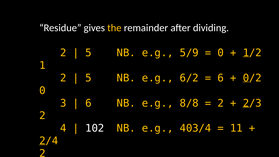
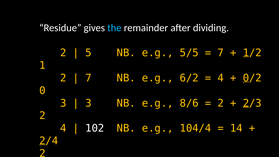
the colour: yellow -> light blue (114, 28)
5/9: 5/9 -> 5/5 (189, 53)
0: 0 -> 7 (221, 53)
5: 5 -> 7 (88, 78)
6: 6 -> 4 (221, 78)
6: 6 -> 3 (88, 103)
8/8: 8/8 -> 8/6 (189, 103)
403/4: 403/4 -> 104/4 (195, 128)
11: 11 -> 14 (236, 128)
